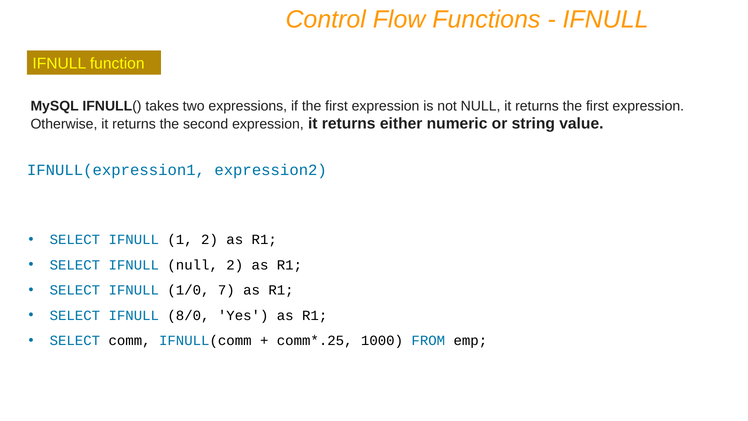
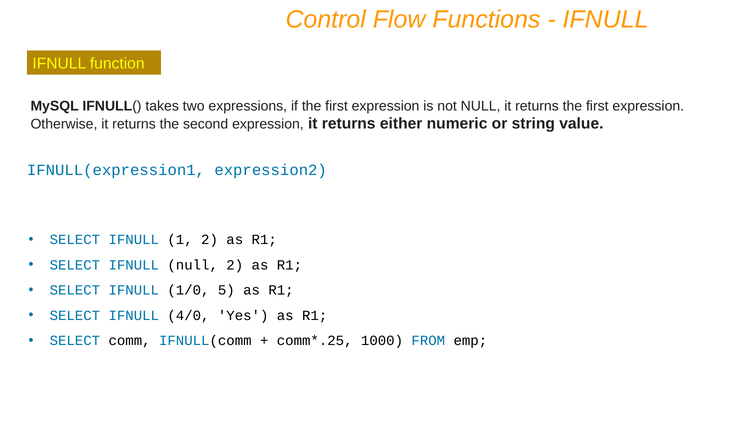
7: 7 -> 5 (226, 290)
8/0: 8/0 -> 4/0 (188, 315)
